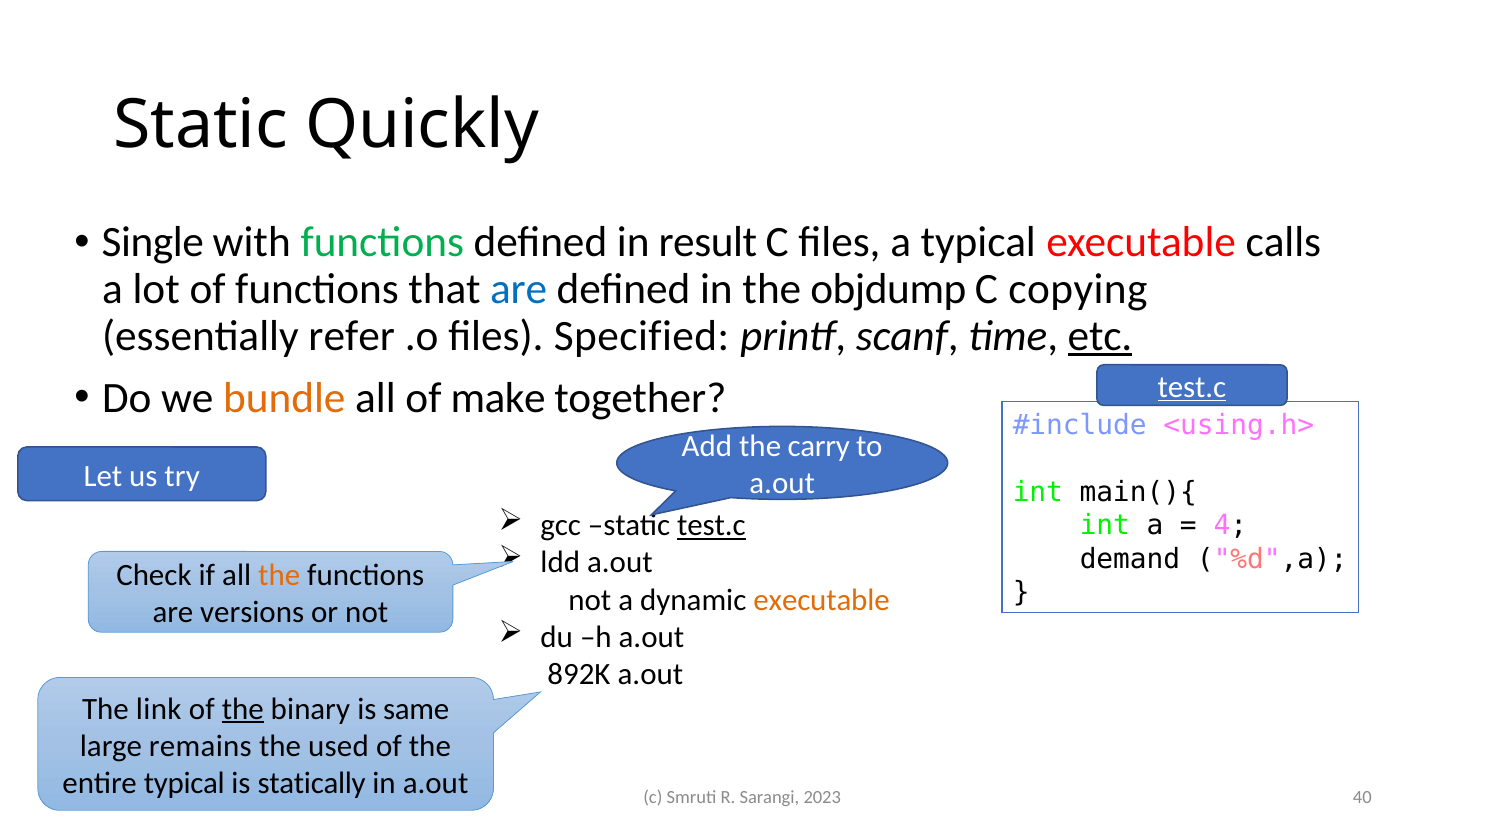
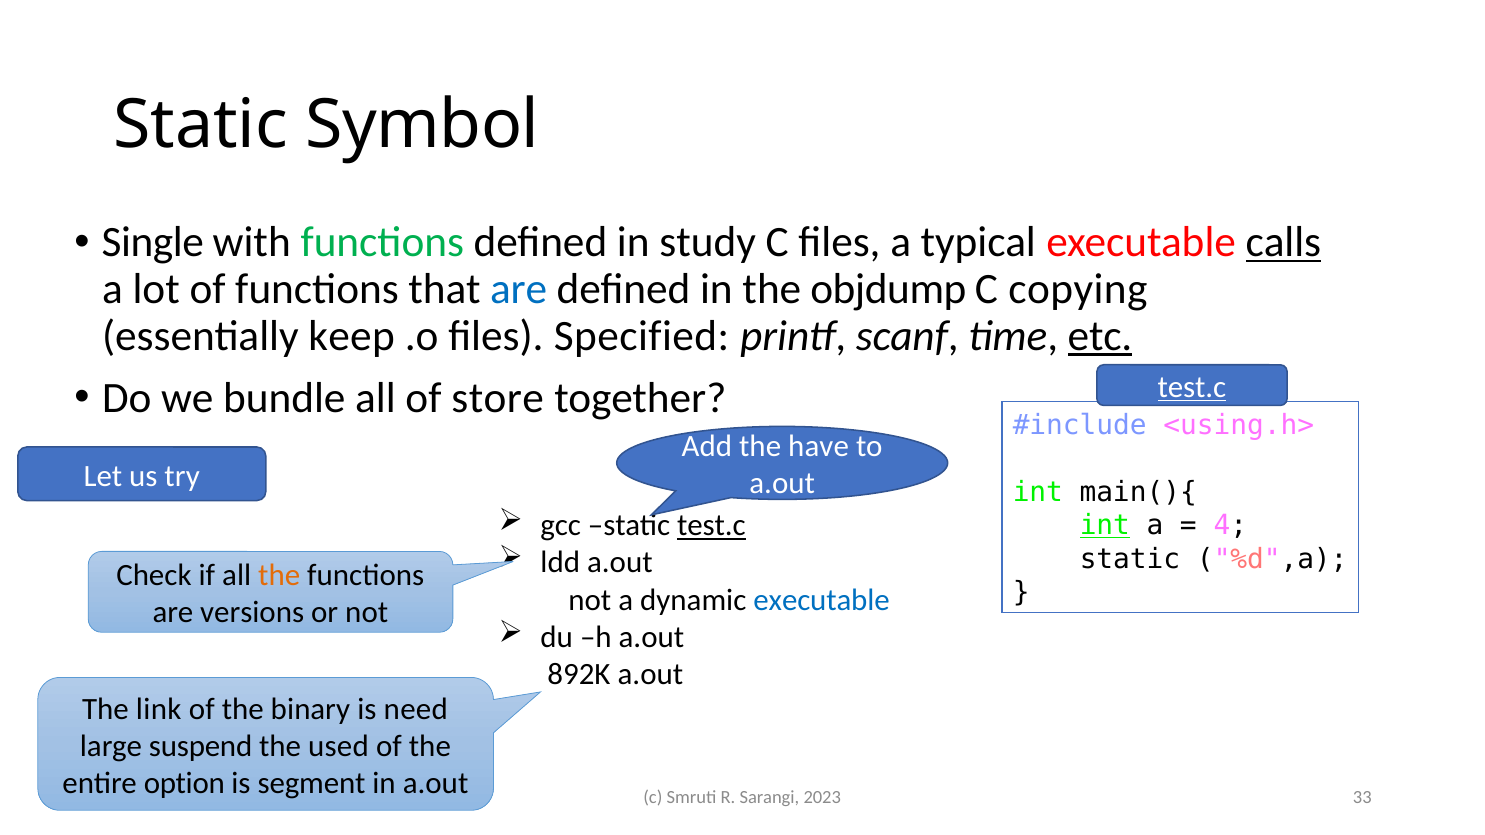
Quickly: Quickly -> Symbol (422, 125)
result: result -> study (708, 243)
calls underline: none -> present (1283, 243)
refer: refer -> keep (352, 336)
bundle colour: orange -> black (284, 398)
make: make -> store (498, 398)
carry: carry -> have (819, 447)
int underline: none -> present (1105, 526)
demand: demand -> static (1130, 559)
executable colour: orange -> blue (822, 600)
the underline: present -> none (243, 709)
same: same -> need (416, 709)
remains: remains -> suspend (201, 746)
entire typical: typical -> option (184, 783)
statically: statically -> segment (312, 783)
40: 40 -> 33 (1362, 798)
